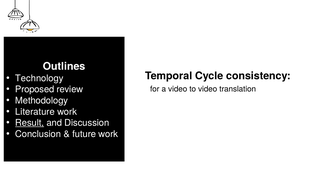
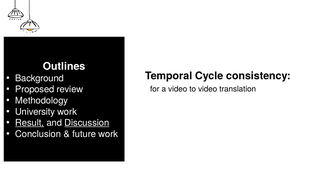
Technology: Technology -> Background (39, 78)
Literature: Literature -> University (35, 112)
Discussion underline: none -> present (87, 123)
